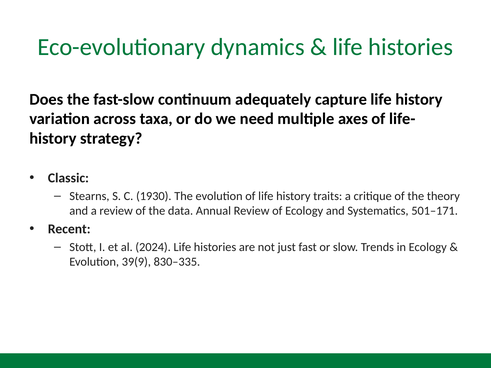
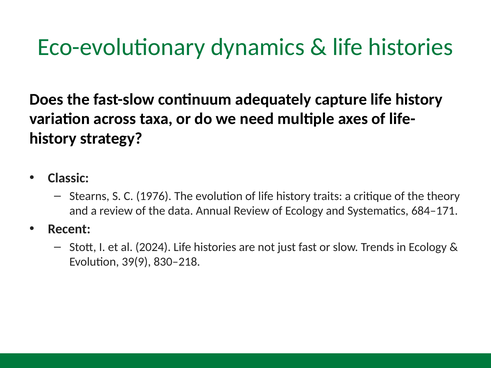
1930: 1930 -> 1976 (154, 196)
501–171: 501–171 -> 684–171 (435, 211)
830–335: 830–335 -> 830–218 (177, 262)
